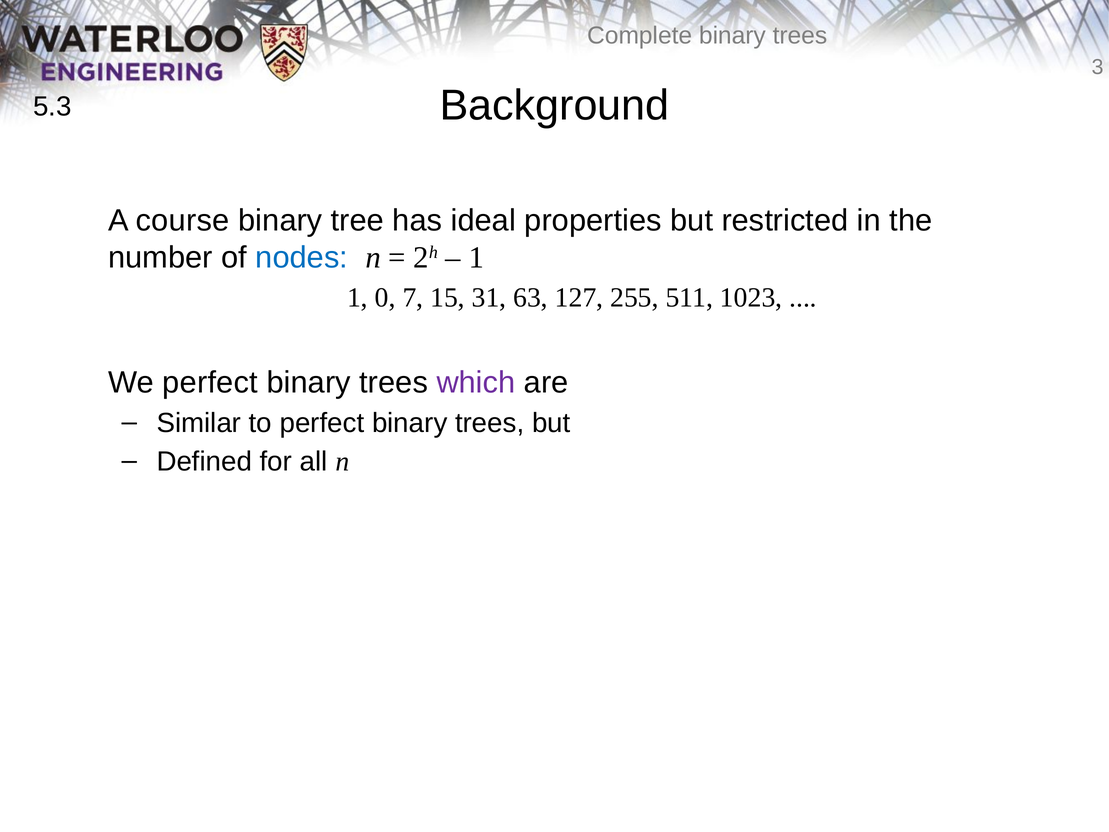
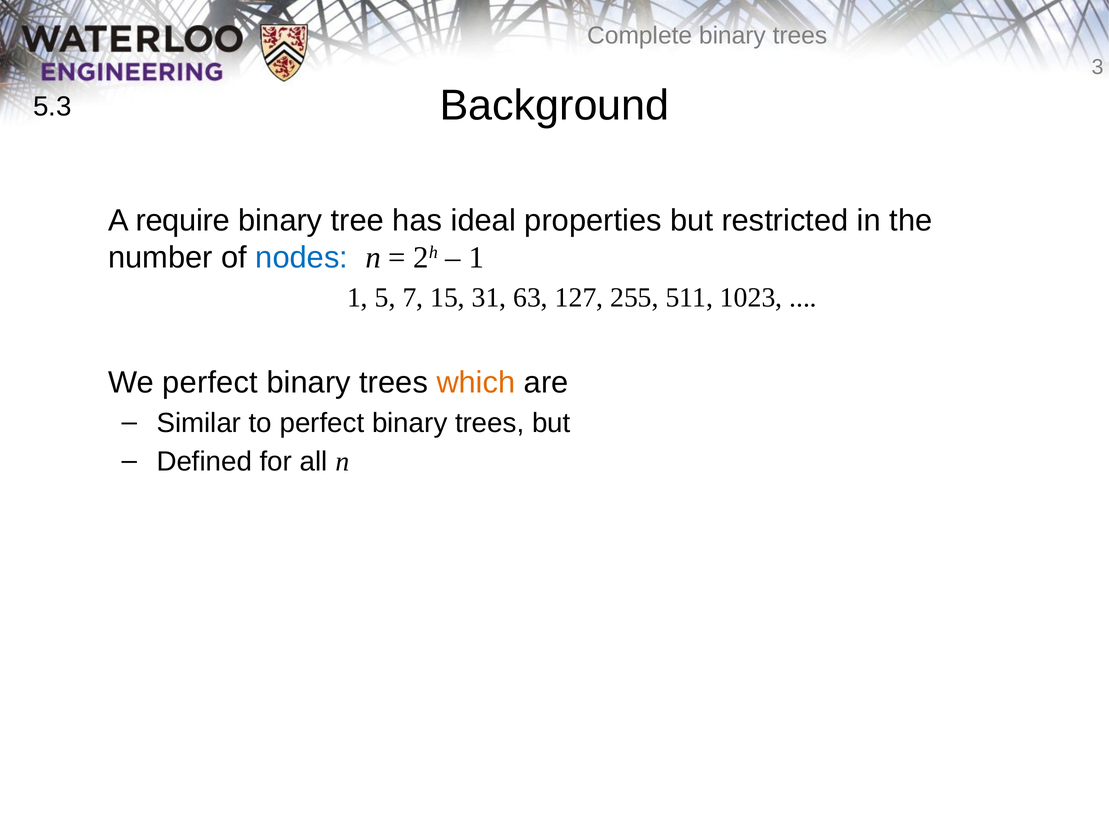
course: course -> require (183, 220)
0: 0 -> 5 (385, 298)
which colour: purple -> orange (476, 382)
